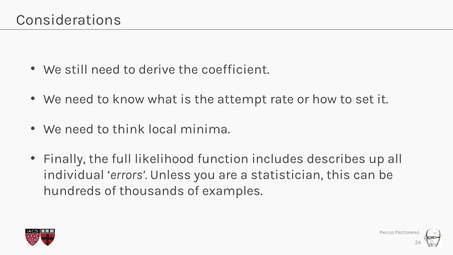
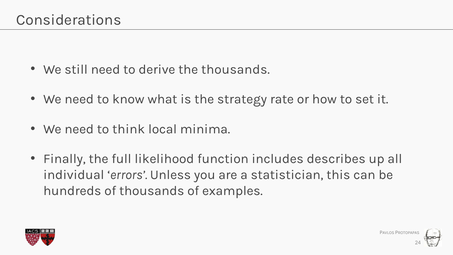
the coefficient: coefficient -> thousands (235, 69)
attempt: attempt -> strategy (242, 99)
